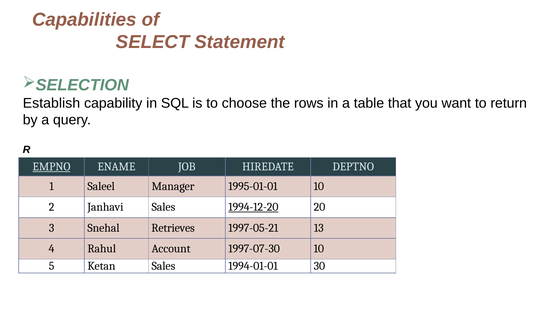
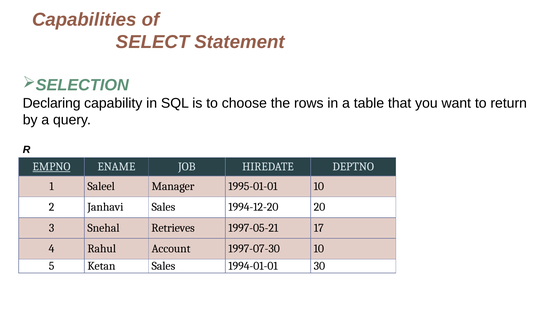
Establish: Establish -> Declaring (52, 103)
1994-12-20 underline: present -> none (253, 207)
13: 13 -> 17 (319, 227)
